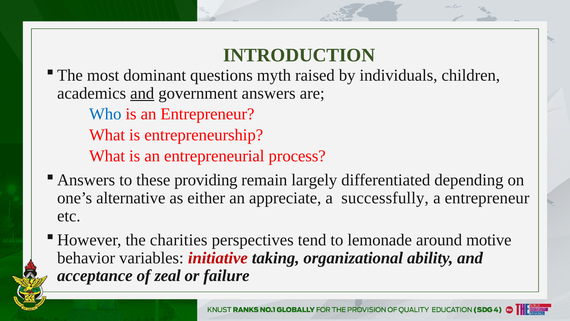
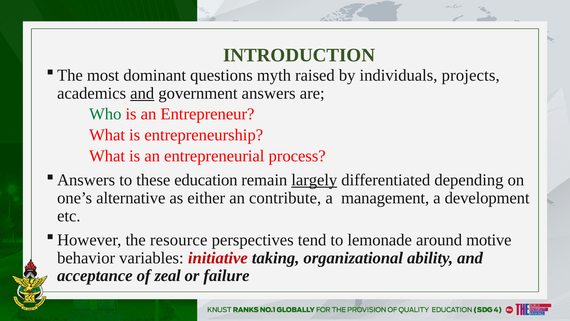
children: children -> projects (471, 75)
Who colour: blue -> green (105, 114)
providing: providing -> education (206, 180)
largely underline: none -> present (314, 180)
appreciate: appreciate -> contribute (285, 198)
successfully: successfully -> management (385, 198)
a entrepreneur: entrepreneur -> development (487, 198)
charities: charities -> resource (179, 240)
